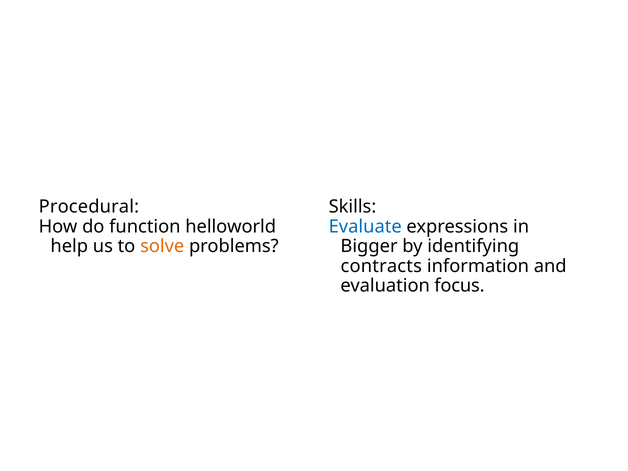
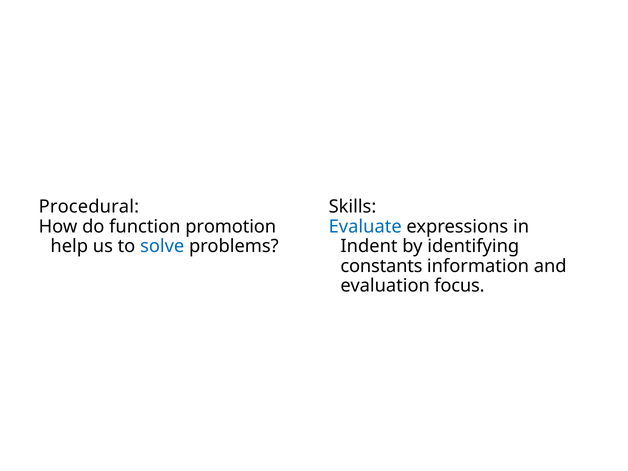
helloworld: helloworld -> promotion (231, 227)
solve colour: orange -> blue (162, 246)
Bigger: Bigger -> Indent (369, 246)
contracts: contracts -> constants (381, 266)
